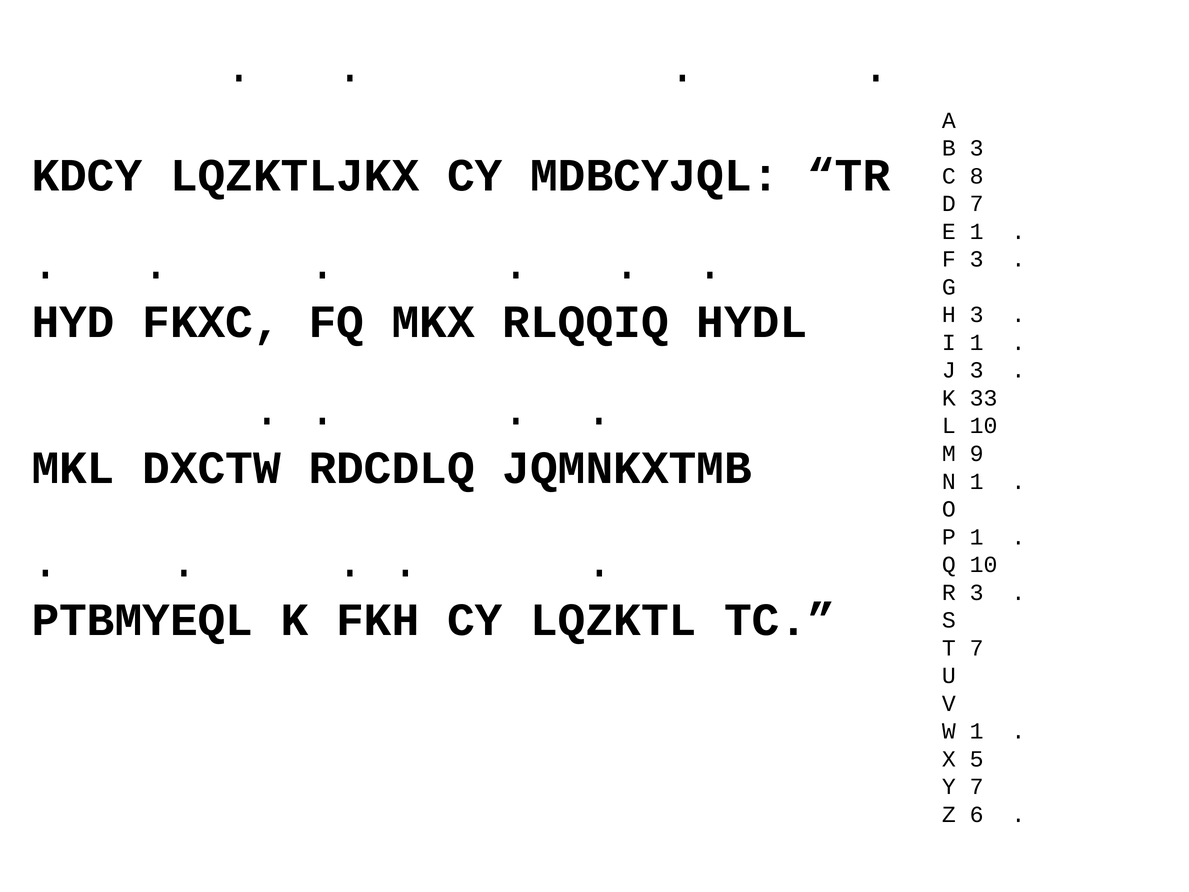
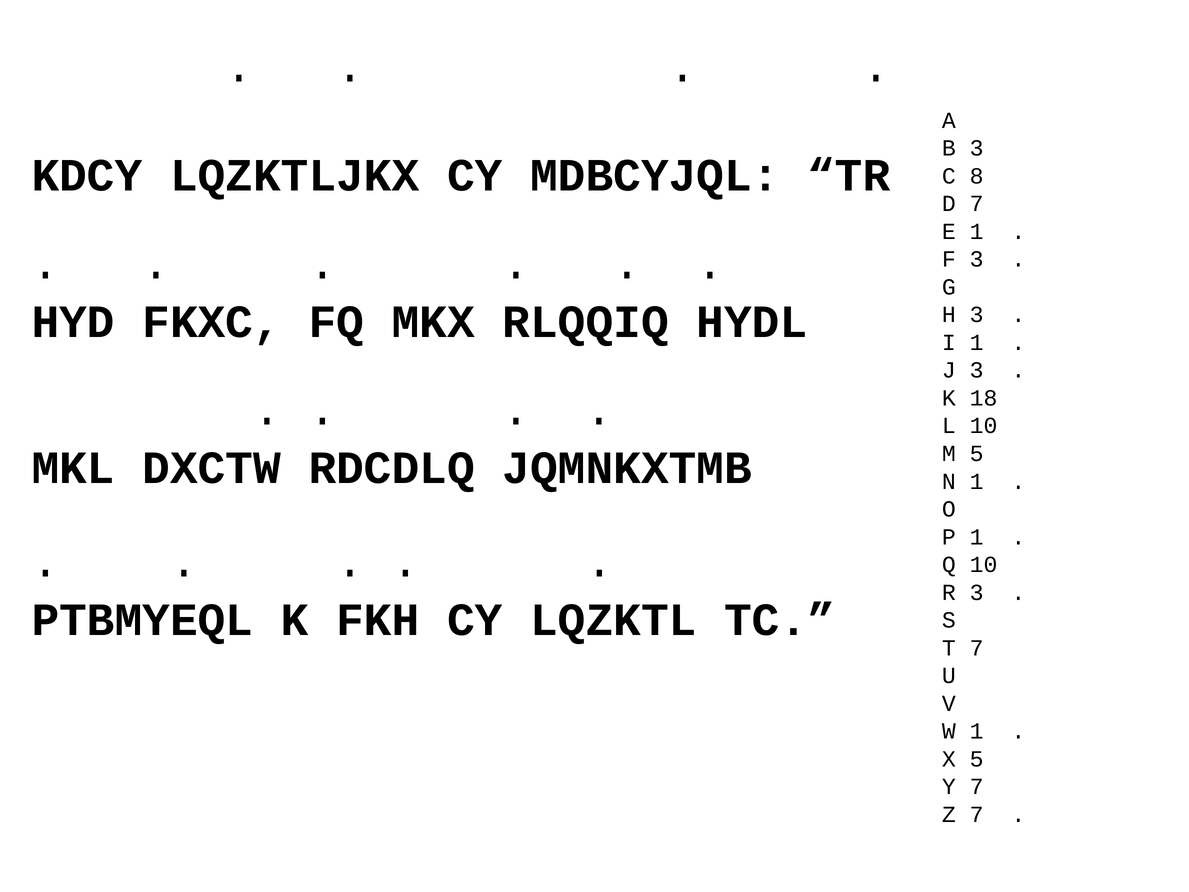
33: 33 -> 18 (984, 398)
M 9: 9 -> 5 (977, 454)
Z 6: 6 -> 7 (977, 814)
